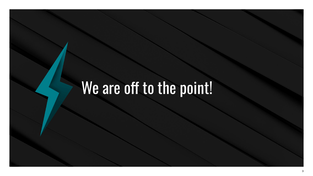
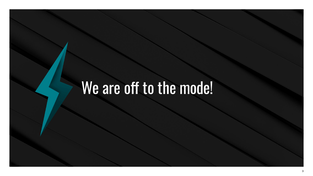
point: point -> mode (196, 89)
